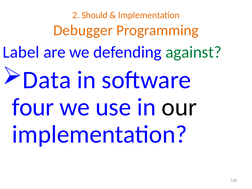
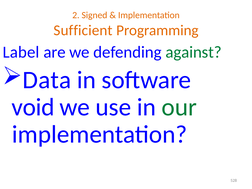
Should: Should -> Signed (94, 15)
Debugger: Debugger -> Sufficient (83, 30)
four: four -> void (33, 107)
our colour: black -> green (179, 107)
